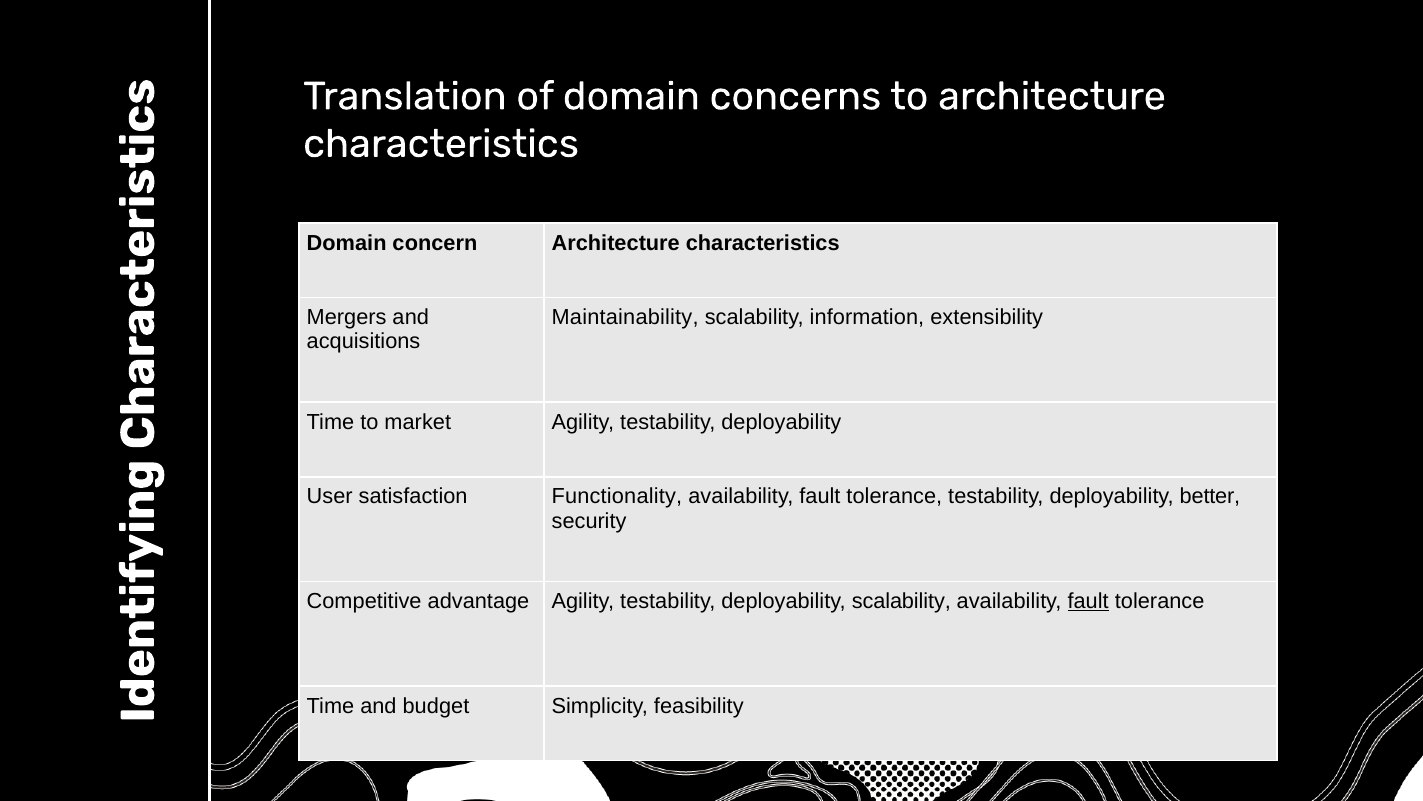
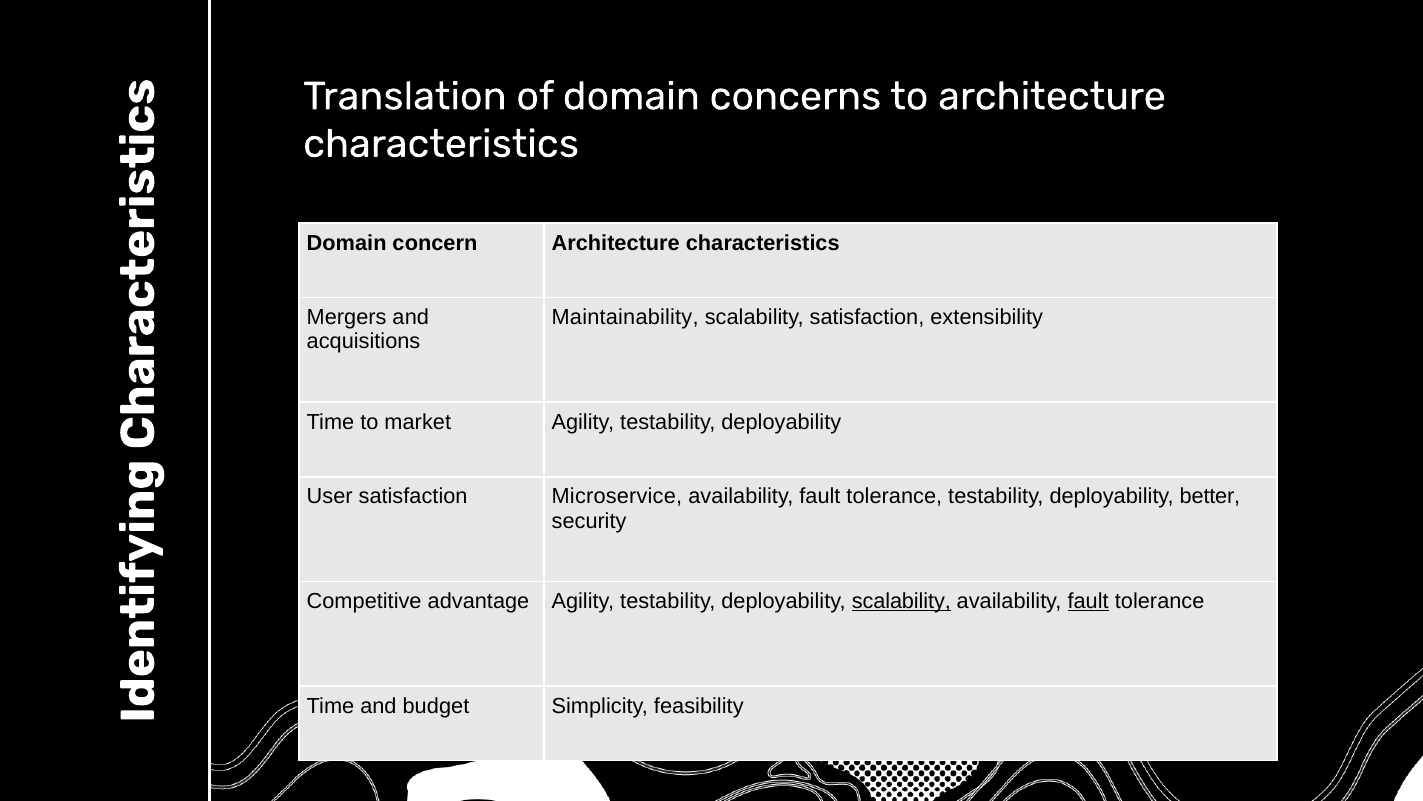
scalability information: information -> satisfaction (867, 317)
Functionality: Functionality -> Microservice (617, 496)
scalability underline: none -> present (901, 601)
